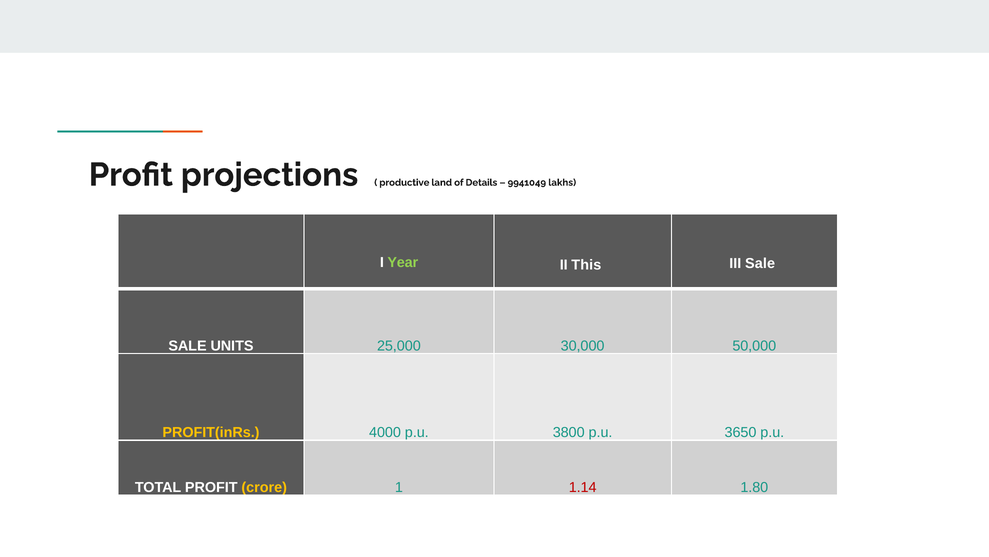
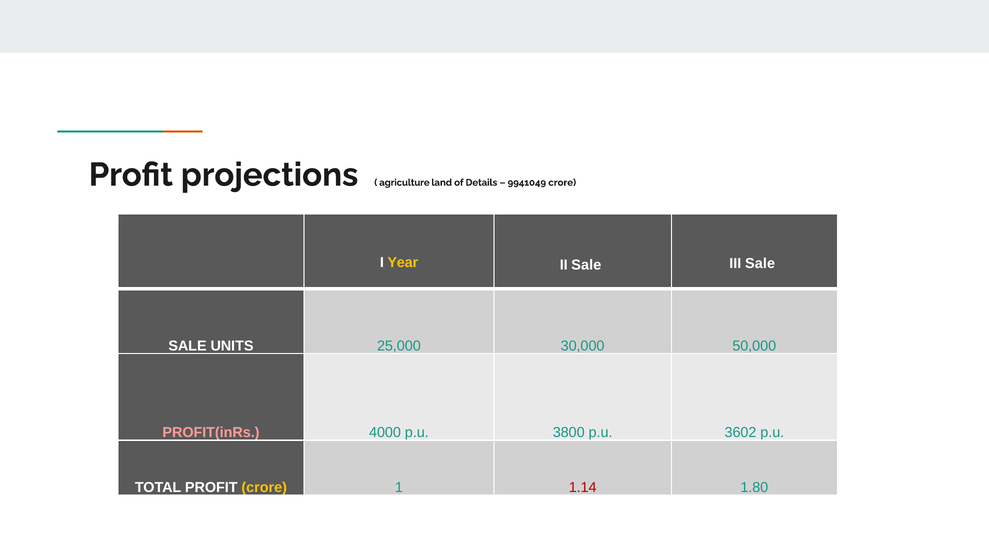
productive: productive -> agriculture (404, 182)
9941049 lakhs: lakhs -> crore (562, 182)
Year colour: light green -> yellow (403, 262)
II This: This -> Sale (586, 265)
PROFIT(inRs colour: yellow -> pink (211, 432)
3650: 3650 -> 3602 (741, 432)
